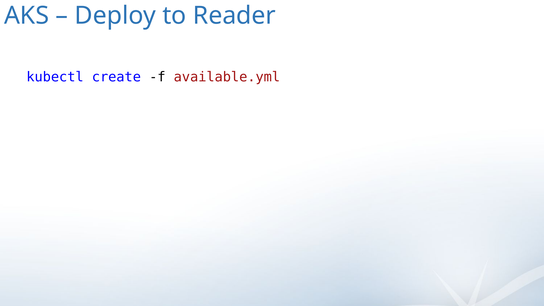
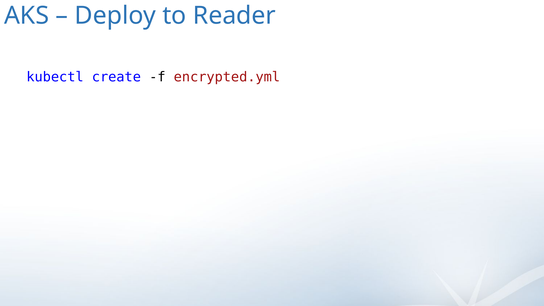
available.yml: available.yml -> encrypted.yml (227, 77)
